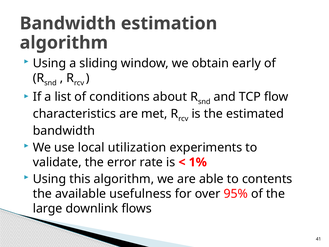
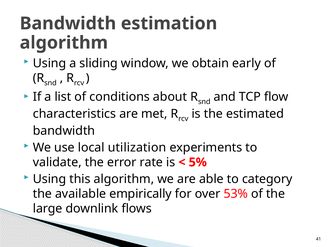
1%: 1% -> 5% (198, 162)
contents: contents -> category (267, 179)
usefulness: usefulness -> empirically (141, 194)
95%: 95% -> 53% (236, 194)
